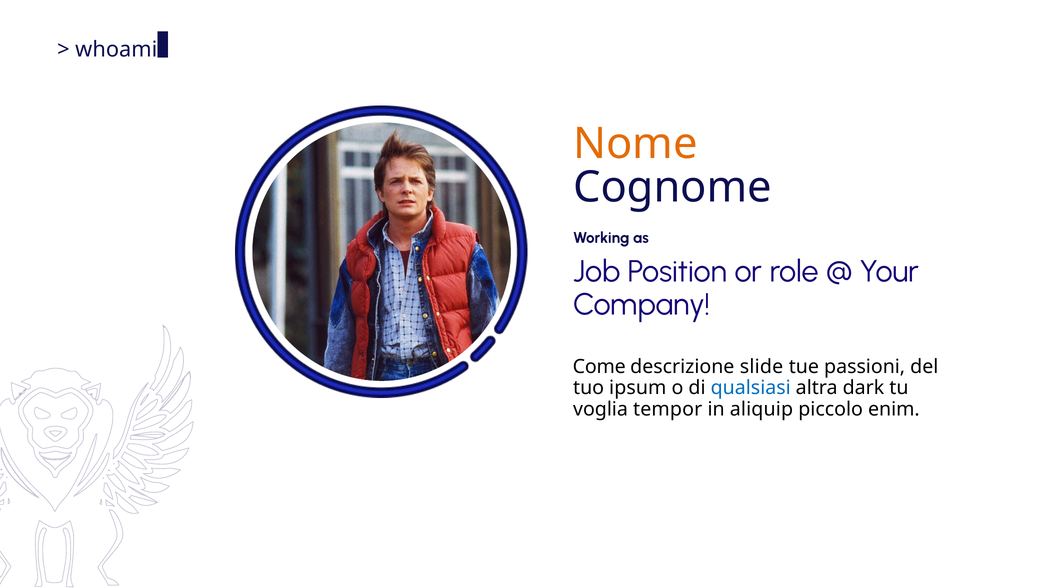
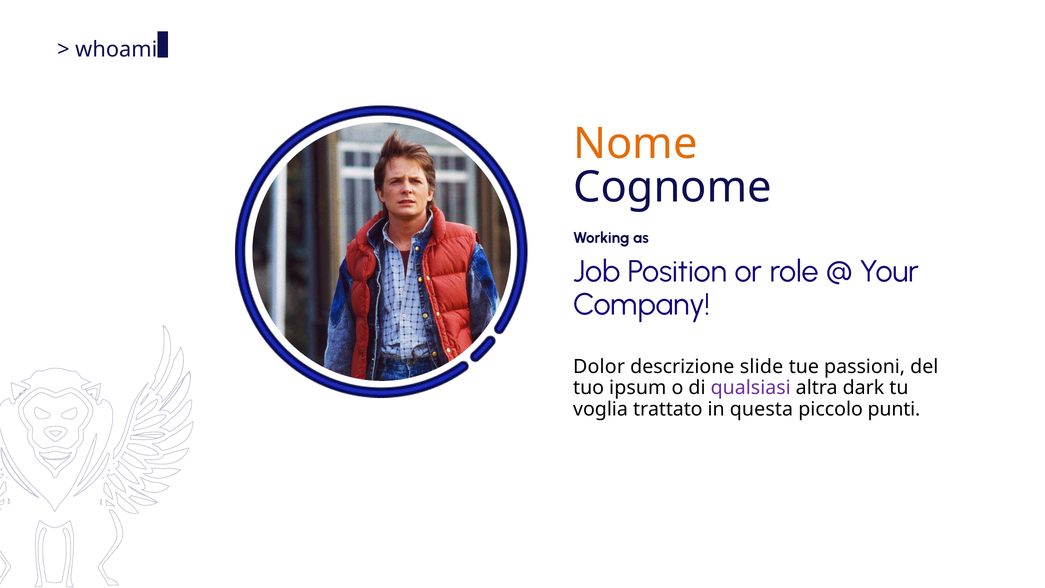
Come: Come -> Dolor (599, 367)
qualsiasi colour: blue -> purple (751, 388)
tempor: tempor -> trattato (668, 409)
aliquip: aliquip -> questa (761, 409)
enim: enim -> punti (894, 409)
